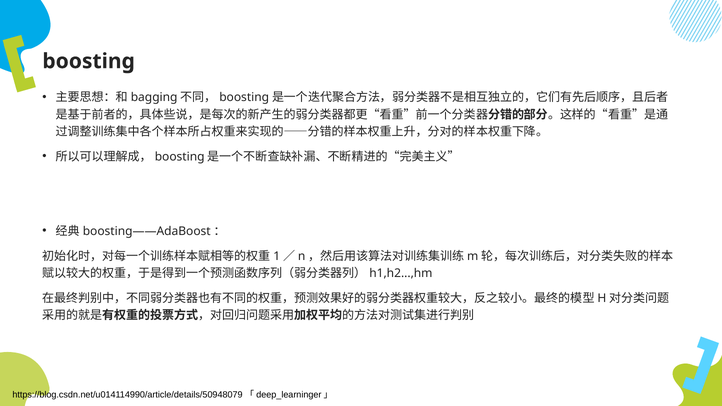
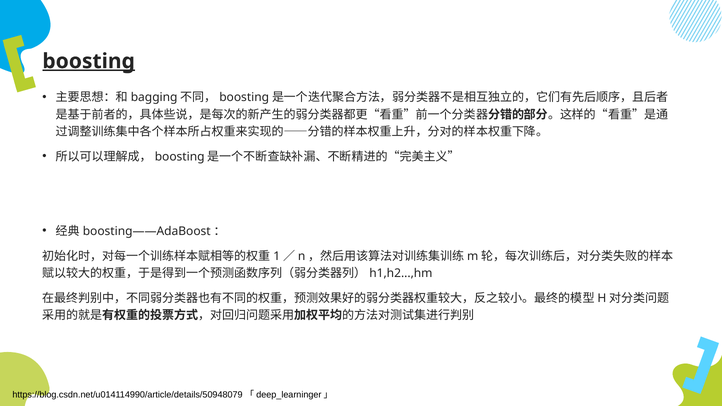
boosting underline: none -> present (89, 61)
